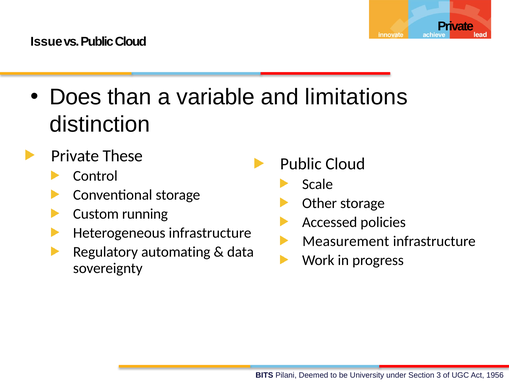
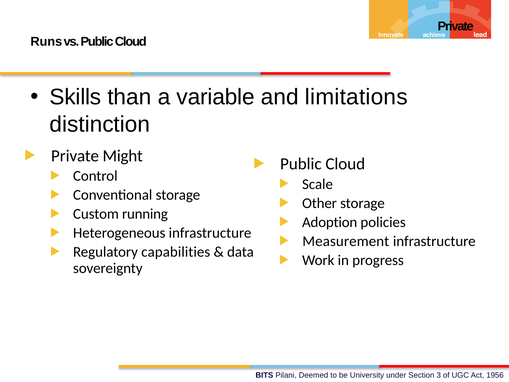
Issue: Issue -> Runs (46, 42)
Does: Does -> Skills (75, 97)
These: These -> Might (123, 156)
Accessed: Accessed -> Adoption (330, 222)
automating: automating -> capabilities (176, 252)
